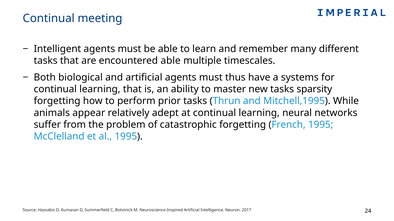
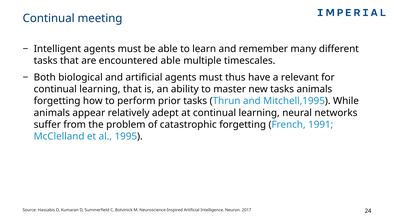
systems: systems -> relevant (300, 78)
tasks sparsity: sparsity -> animals (314, 89)
French 1995: 1995 -> 1991 (321, 125)
